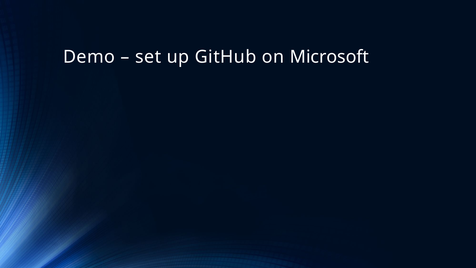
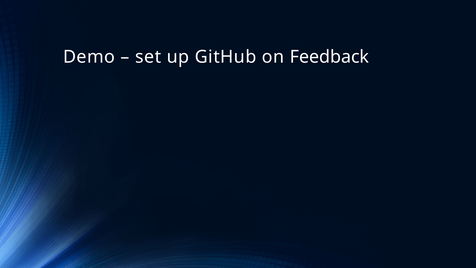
Microsoft: Microsoft -> Feedback (329, 57)
